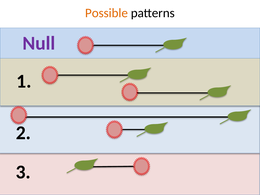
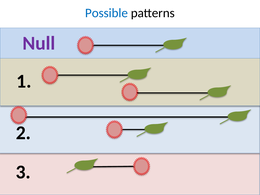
Possible colour: orange -> blue (107, 13)
